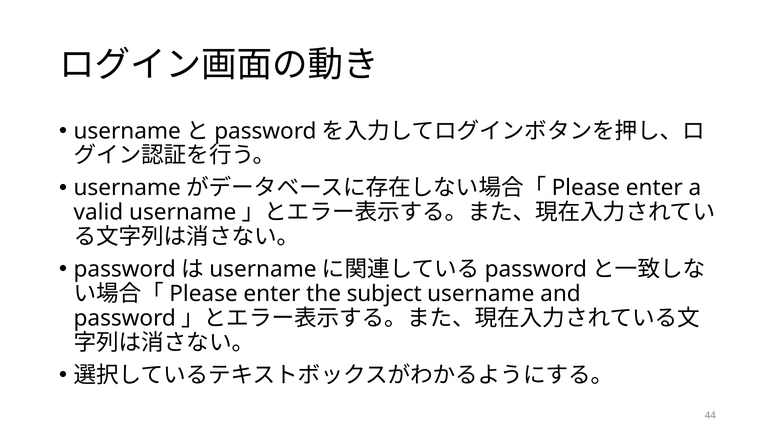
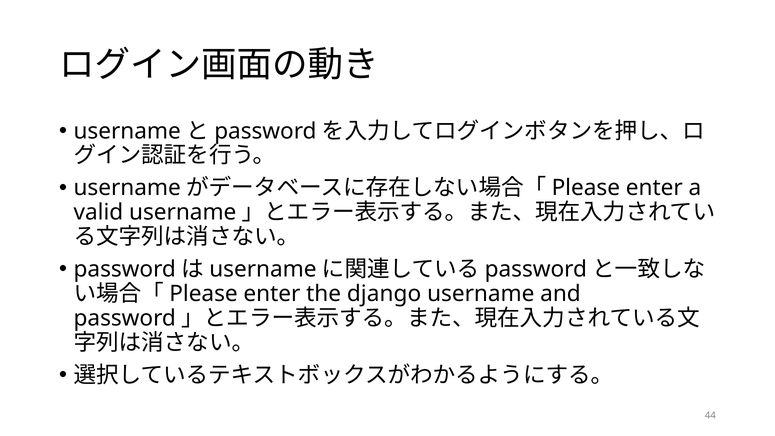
subject: subject -> django (384, 294)
